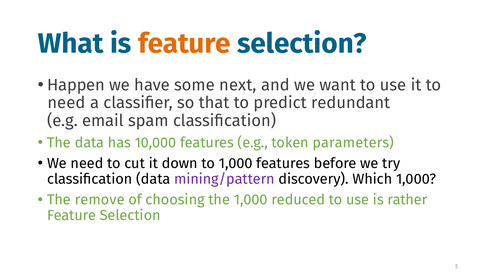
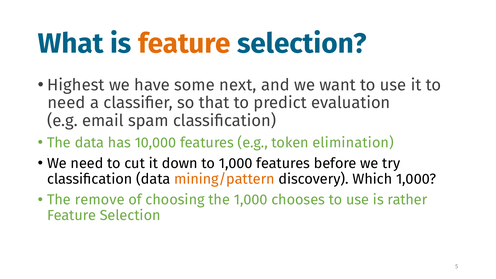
Happen: Happen -> Highest (76, 85)
redundant: redundant -> evaluation (351, 103)
parameters: parameters -> elimination (353, 143)
mining/pattern colour: purple -> orange (224, 179)
reduced: reduced -> chooses (298, 200)
